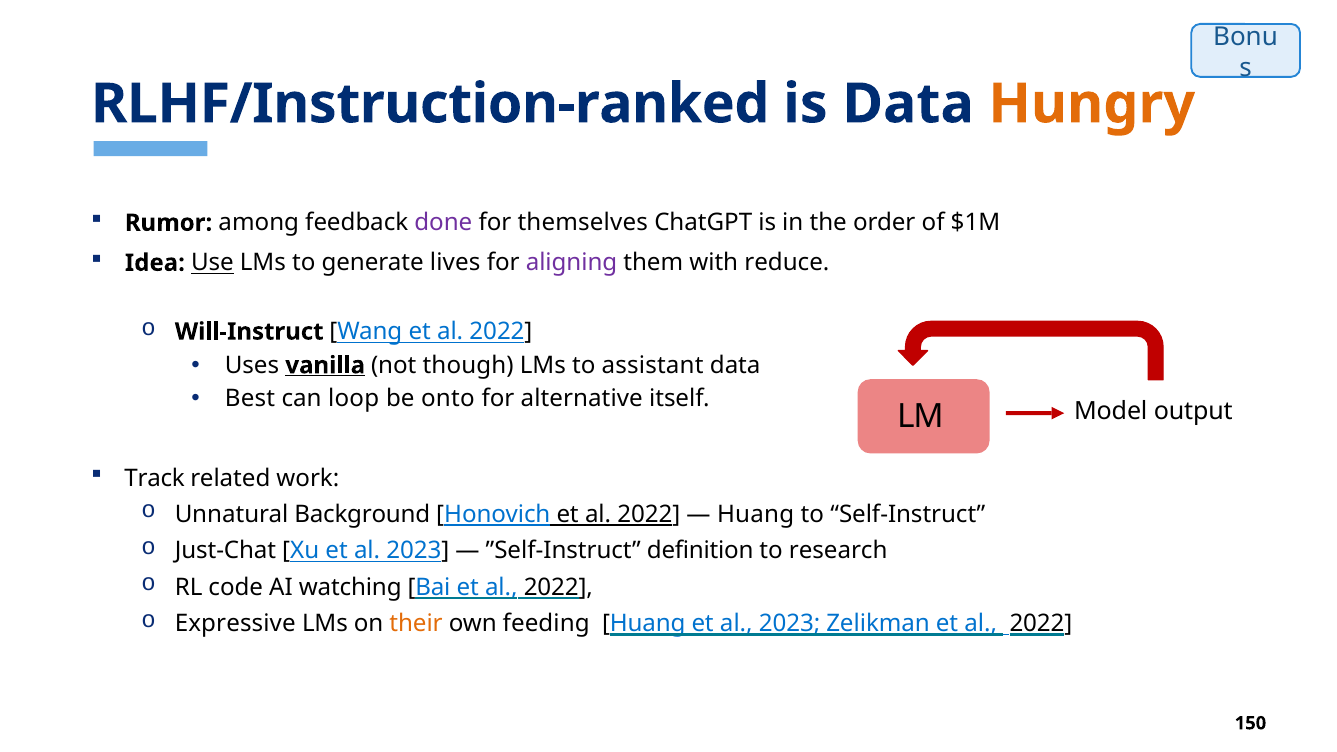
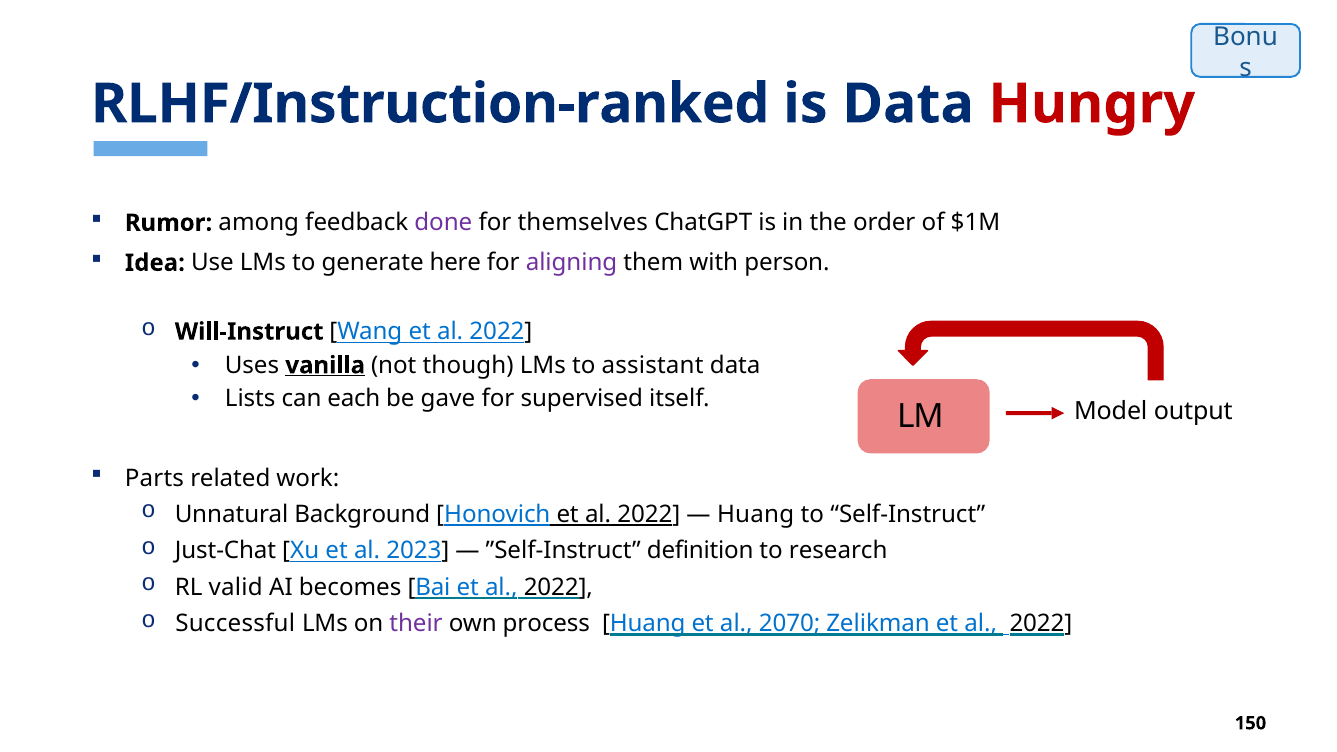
Hungry colour: orange -> red (1092, 104)
Use underline: present -> none (212, 263)
lives: lives -> here (455, 263)
reduce: reduce -> person (787, 263)
Best: Best -> Lists (250, 398)
loop: loop -> each (354, 398)
onto: onto -> gave (448, 398)
alternative: alternative -> supervised (582, 398)
Track: Track -> Parts (154, 479)
code: code -> valid (236, 587)
watching: watching -> becomes (350, 587)
Expressive: Expressive -> Successful (235, 624)
their colour: orange -> purple (416, 624)
feeding: feeding -> process (546, 624)
Huang et al 2023: 2023 -> 2070 (790, 624)
